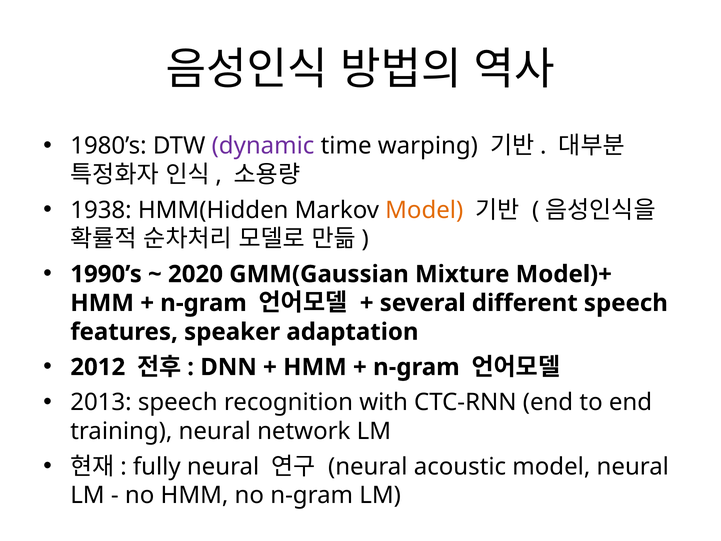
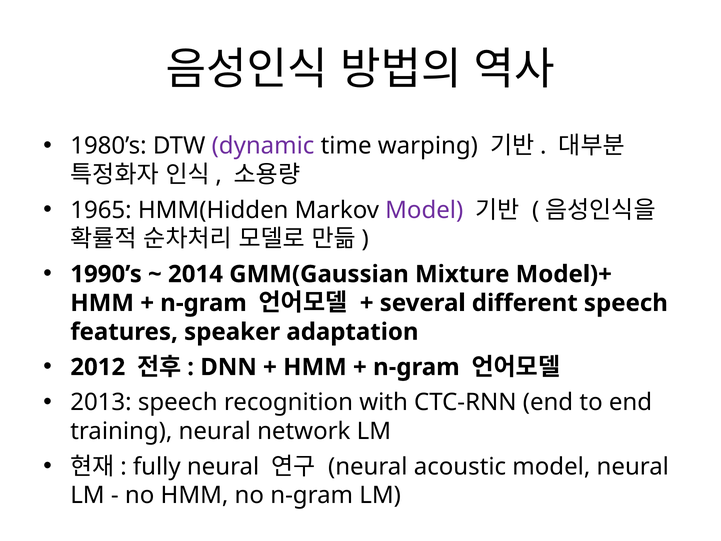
1938: 1938 -> 1965 (101, 210)
Model colour: orange -> purple (424, 210)
2020: 2020 -> 2014 (196, 274)
